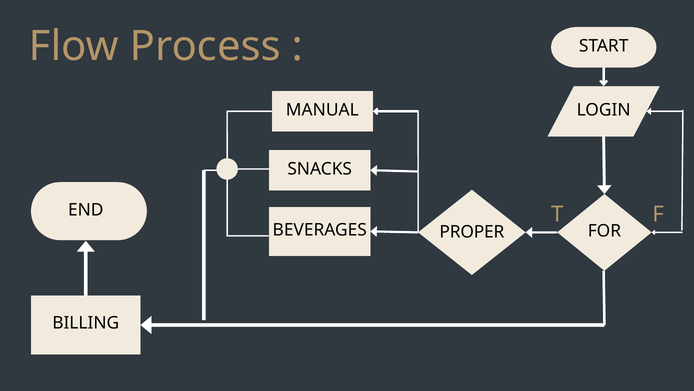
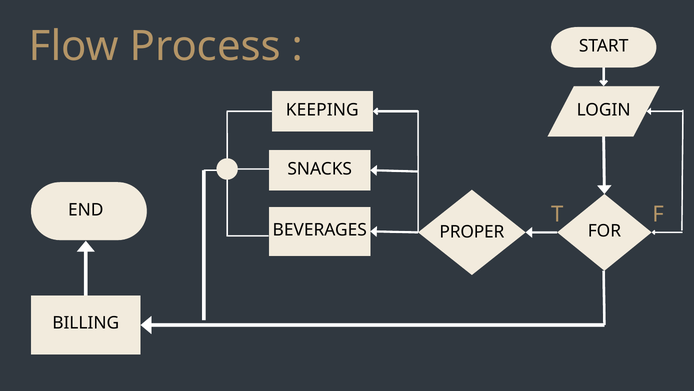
MANUAL: MANUAL -> KEEPING (322, 110)
